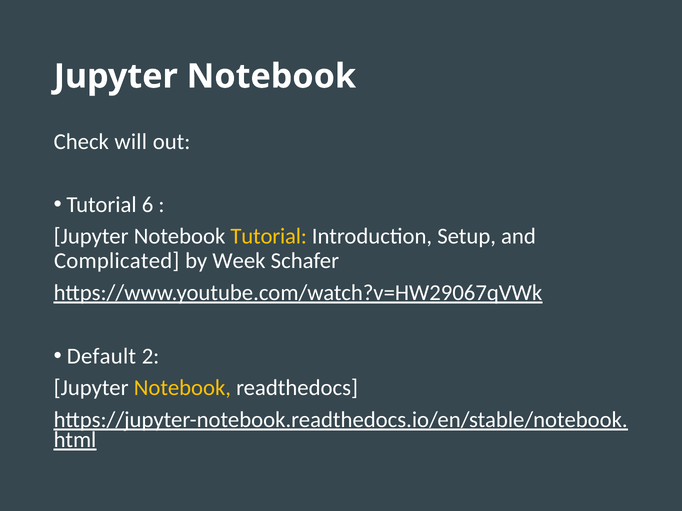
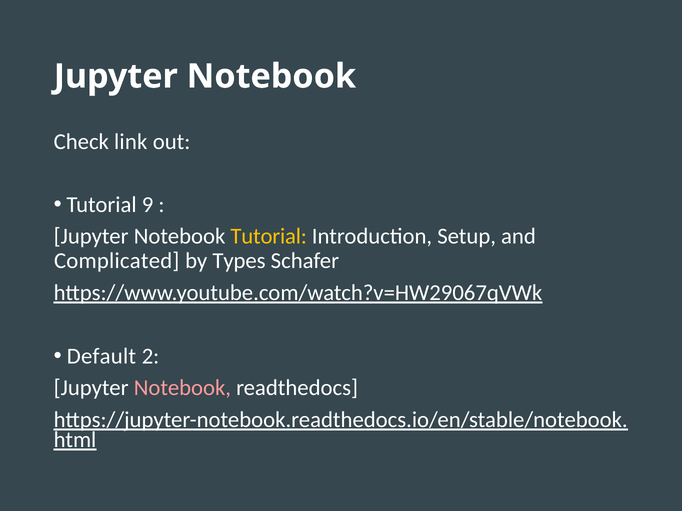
will: will -> link (131, 142)
6: 6 -> 9 (148, 205)
Week: Week -> Types (239, 261)
Notebook colour: yellow -> pink (182, 388)
